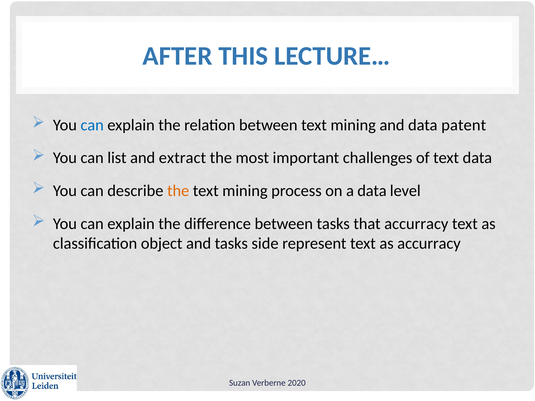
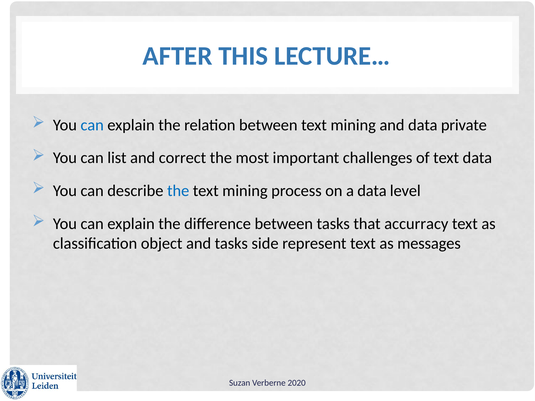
patent: patent -> private (464, 125)
extract: extract -> correct (183, 158)
the colour: orange -> blue (178, 191)
as accurracy: accurracy -> messages (429, 244)
